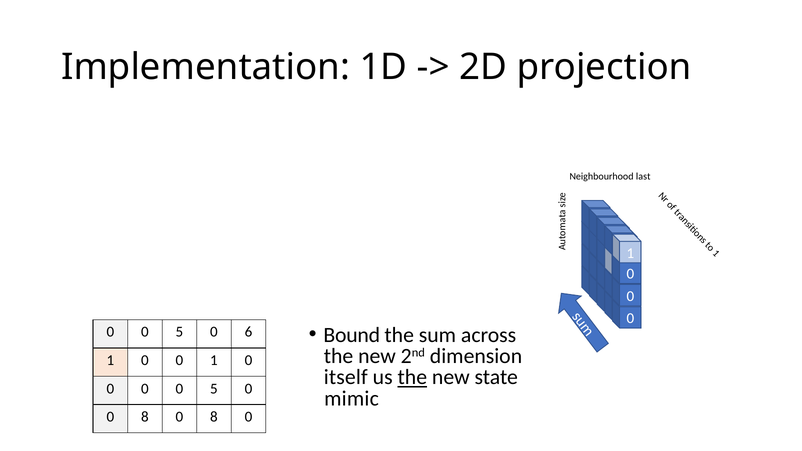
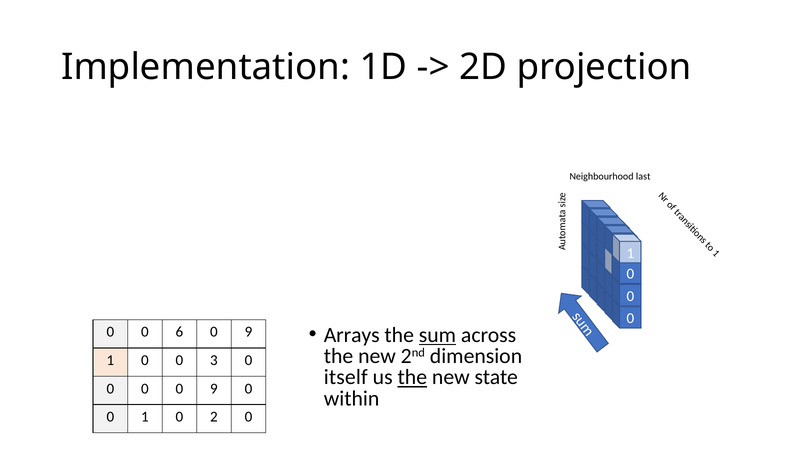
Bound: Bound -> Arrays (352, 335)
sum underline: none -> present (437, 335)
5: 5 -> 6 (179, 332)
6: 6 -> 9 (248, 332)
1 0 0 1: 1 -> 3 (214, 360)
0 0 0 5: 5 -> 9 (214, 389)
mimic: mimic -> within (352, 398)
8: 8 -> 1 (145, 417)
8: 8 -> 2 (214, 417)
